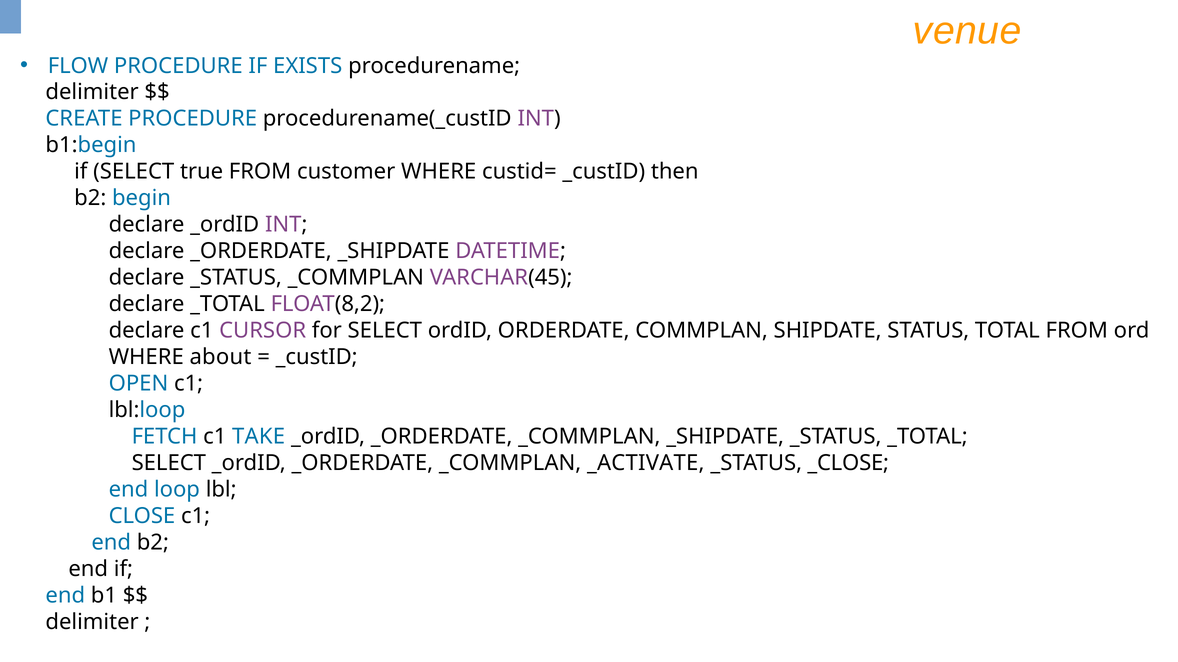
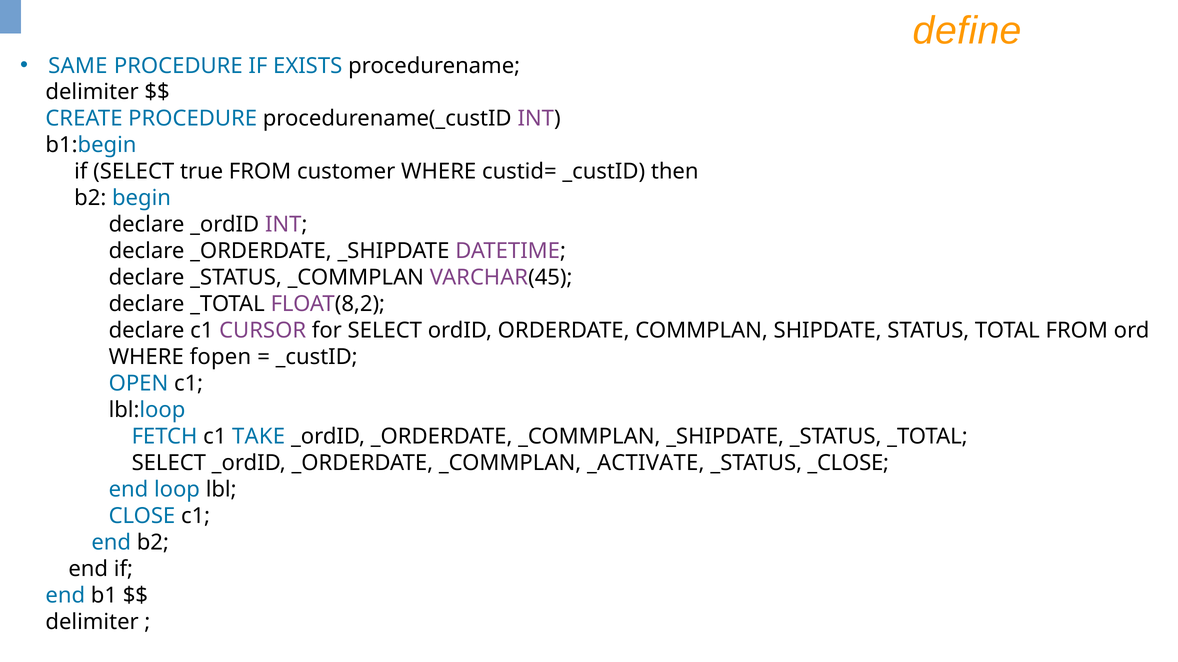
venue: venue -> define (967, 31)
FLOW: FLOW -> SAME (78, 66)
about: about -> fopen (220, 357)
